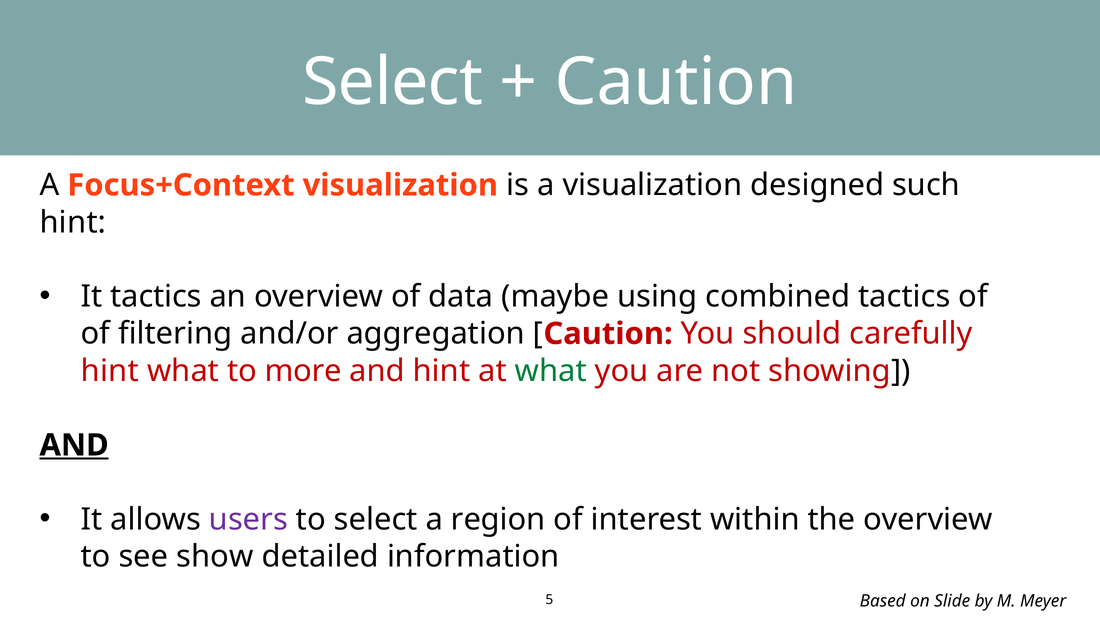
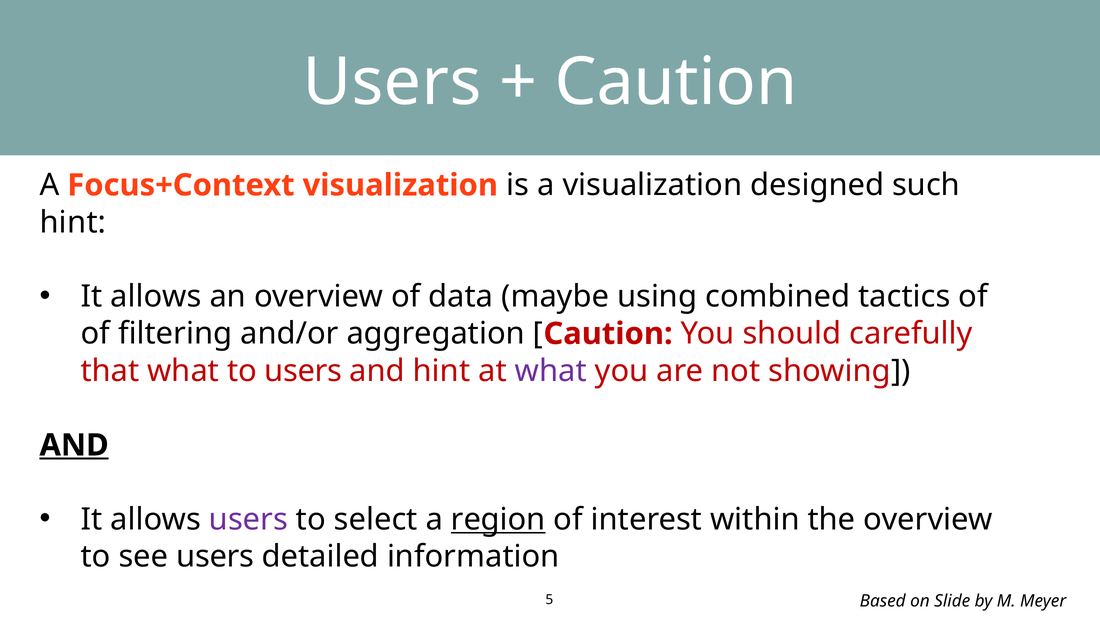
Select: Select -> Users (392, 82)
tactics: tactics -> allows (156, 297)
hint: hint -> that (110, 371)
to more: more -> users (303, 371)
what colour: green -> purple (551, 371)
region underline: none -> present (498, 519)
see show: show -> users (215, 556)
